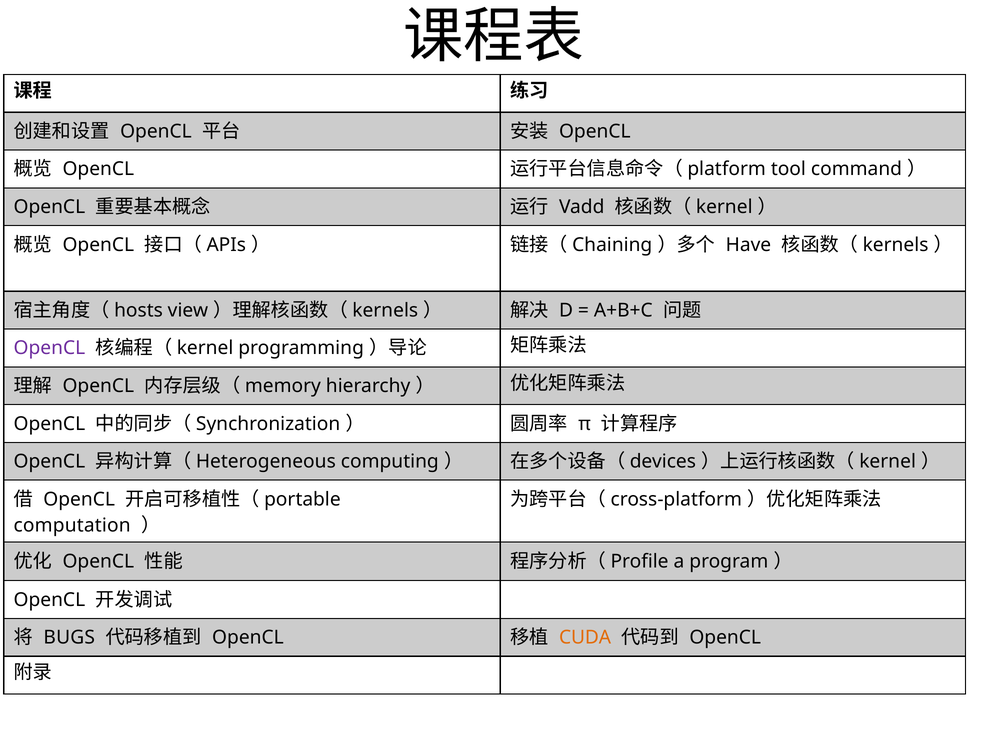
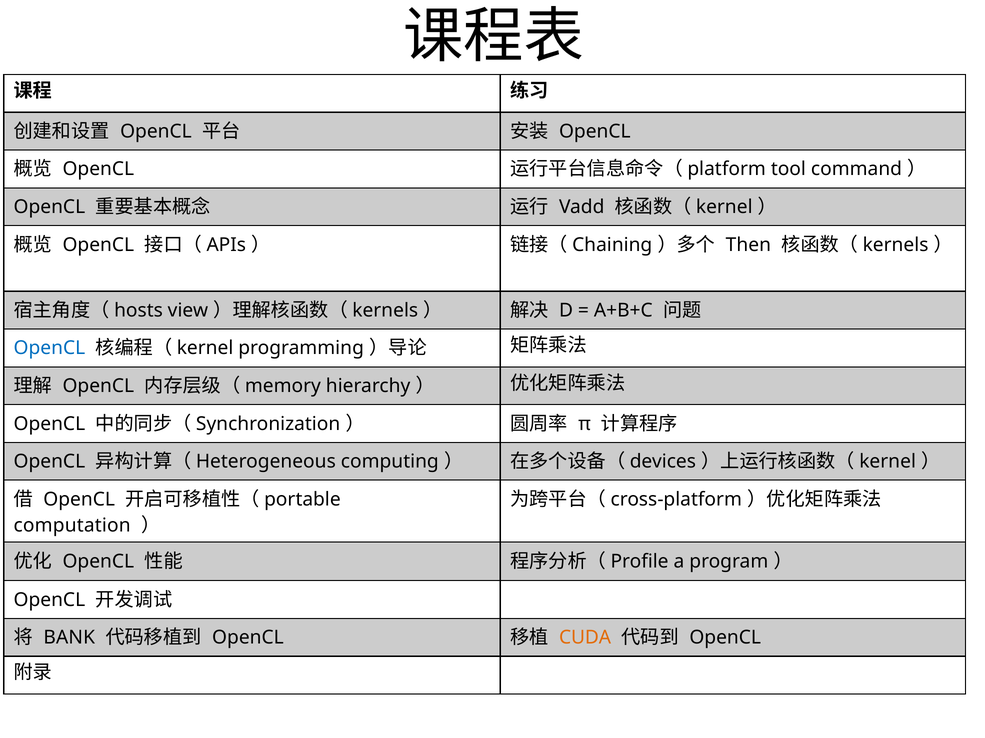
Have: Have -> Then (748, 245)
OpenCL colour: purple -> blue (49, 349)
BUGS: BUGS -> BANK (69, 638)
